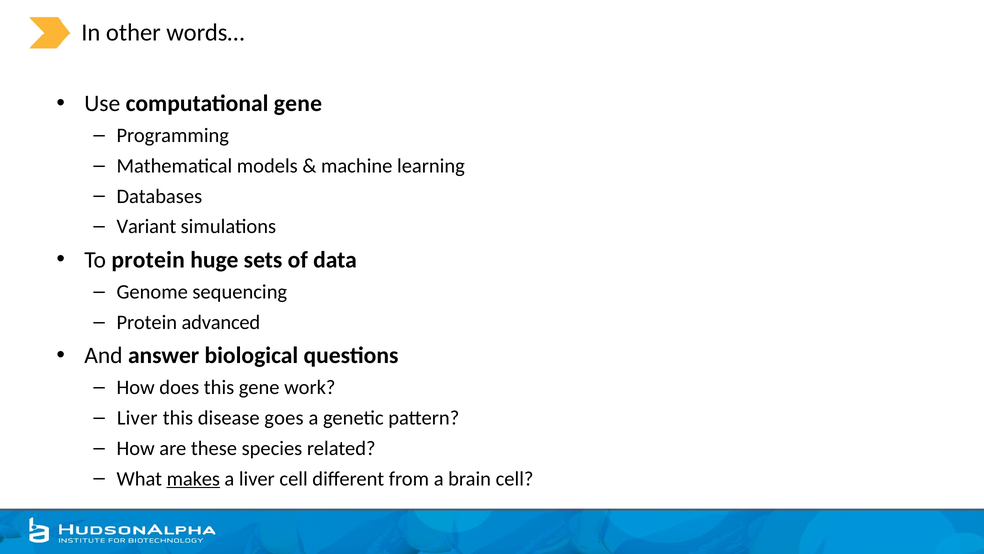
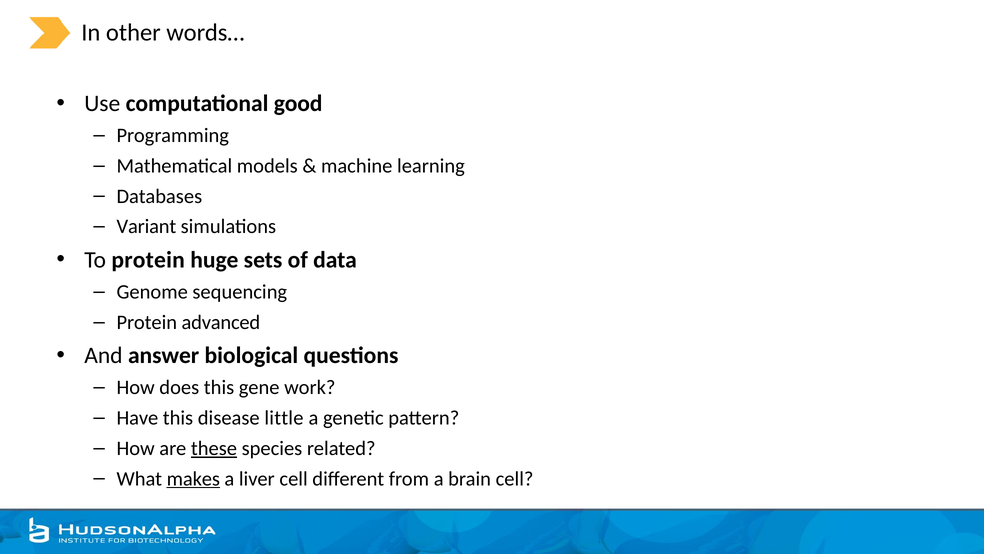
computational gene: gene -> good (298, 103)
Liver: Liver -> Have (137, 418)
goes: goes -> little (284, 418)
these underline: none -> present (214, 448)
